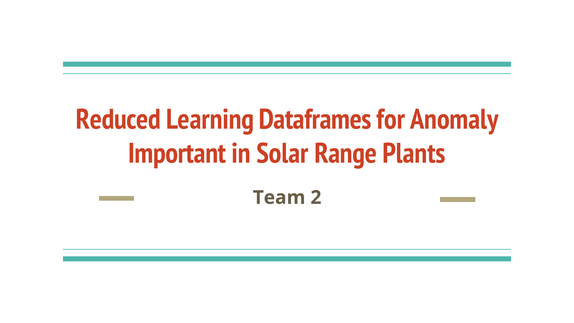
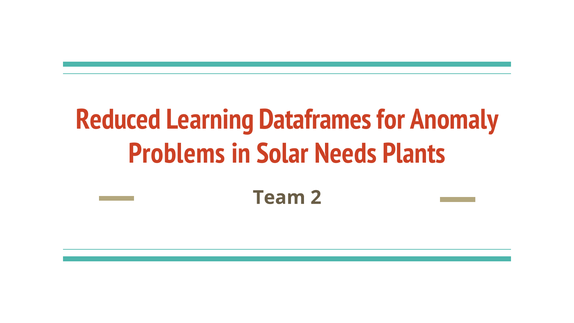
Important: Important -> Problems (177, 153)
Range: Range -> Needs (345, 153)
